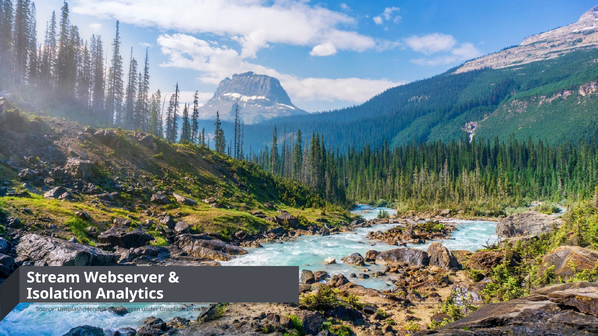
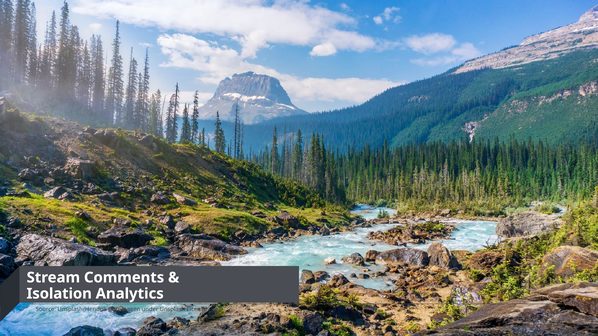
Webserver: Webserver -> Comments (124, 278)
